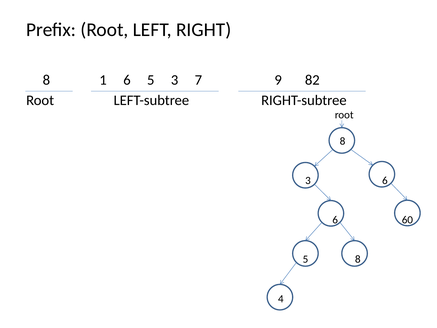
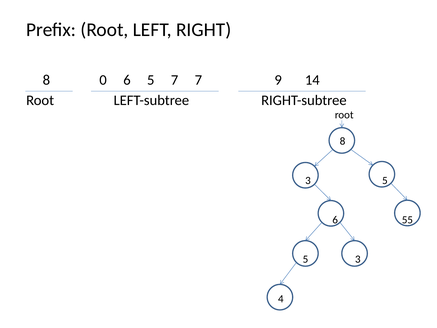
1: 1 -> 0 (103, 80)
5 3: 3 -> 7 (175, 80)
82: 82 -> 14 (312, 80)
3 6: 6 -> 5 (385, 181)
60: 60 -> 55 (407, 220)
5 8: 8 -> 3 (358, 259)
